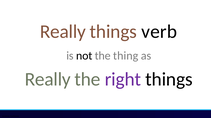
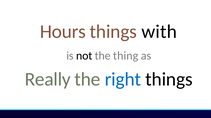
Really: Really -> Hours (63, 32)
verb: verb -> with (159, 32)
right colour: purple -> blue (123, 80)
